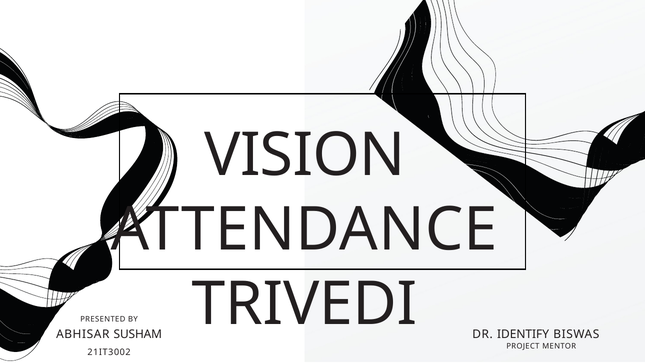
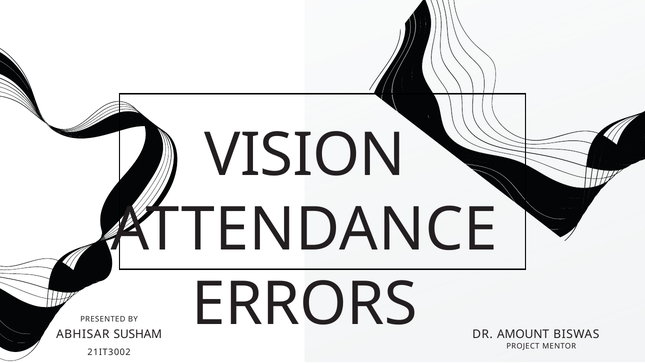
TRIVEDI: TRIVEDI -> ERRORS (305, 304)
IDENTIFY: IDENTIFY -> AMOUNT (523, 334)
